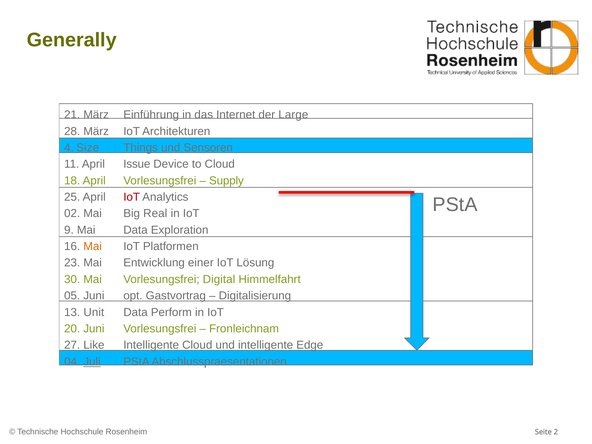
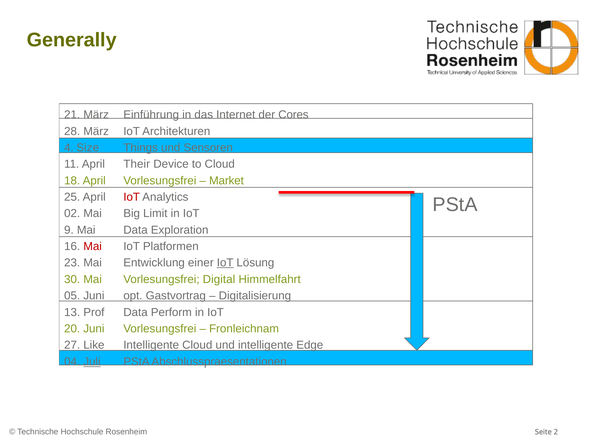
Large: Large -> Cores (293, 115)
Issue: Issue -> Their (137, 164)
Supply: Supply -> Market (226, 181)
Real: Real -> Limit (155, 213)
Mai colour: orange -> red (93, 246)
IoT underline: none -> present (225, 263)
Unit: Unit -> Prof (94, 312)
